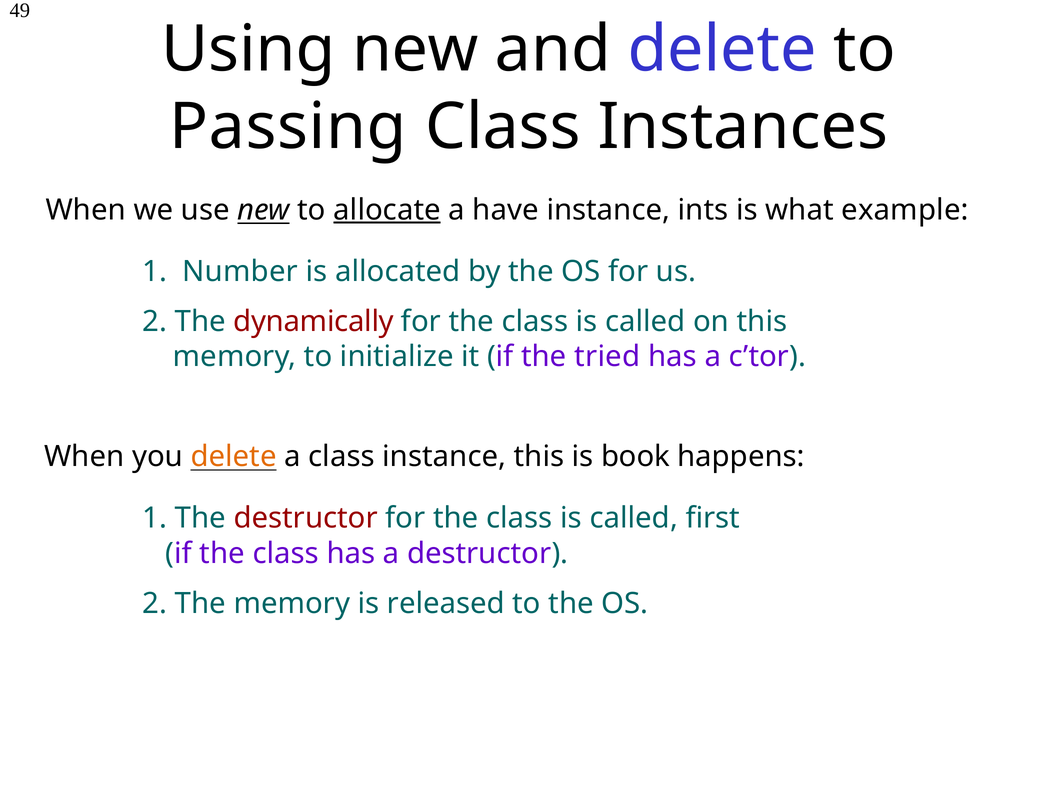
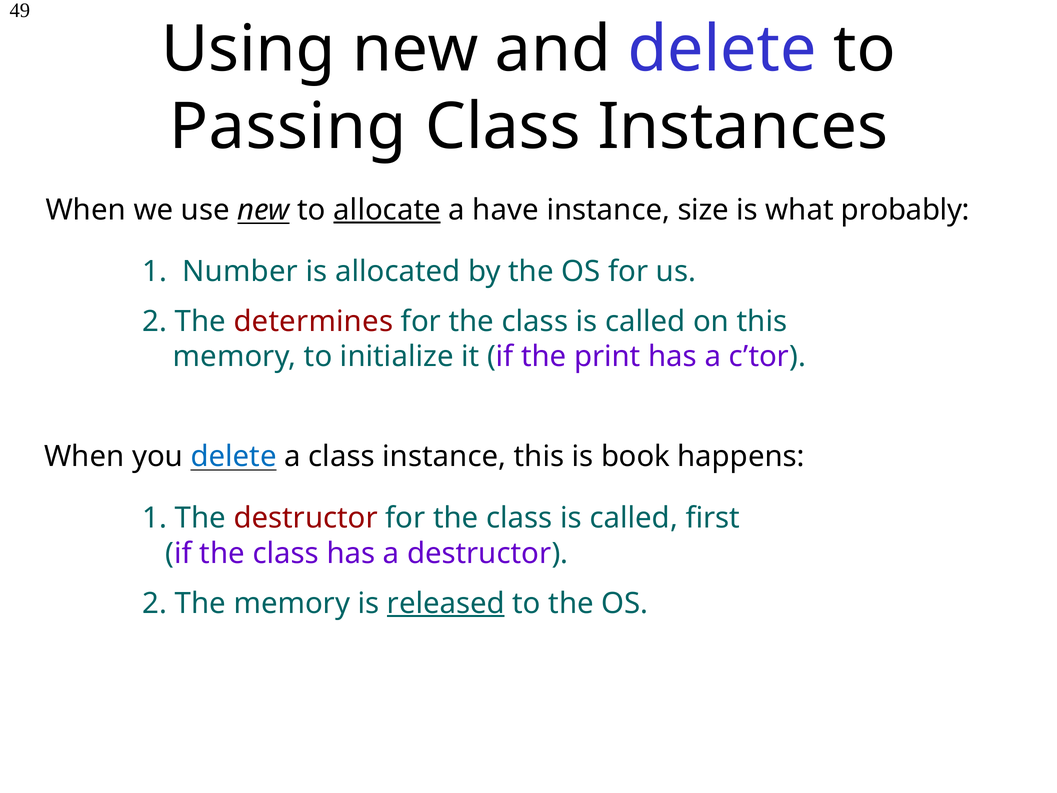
ints: ints -> size (703, 210)
example: example -> probably (905, 210)
dynamically: dynamically -> determines (313, 321)
tried: tried -> print (607, 357)
delete colour: orange -> blue (234, 457)
released underline: none -> present (446, 603)
